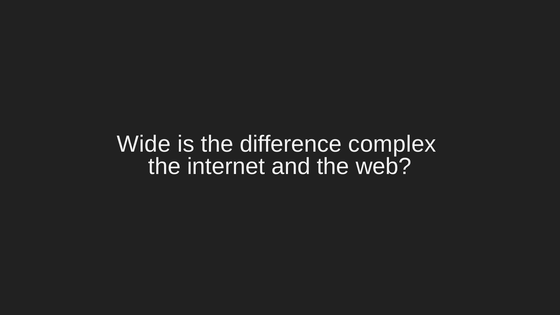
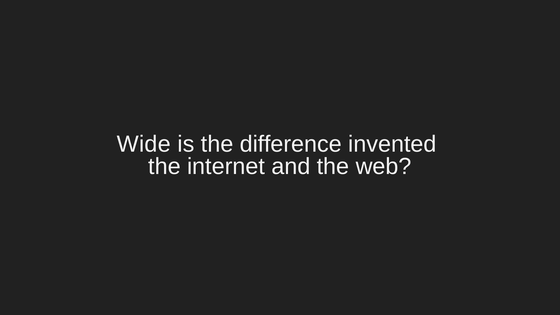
complex: complex -> invented (392, 144)
